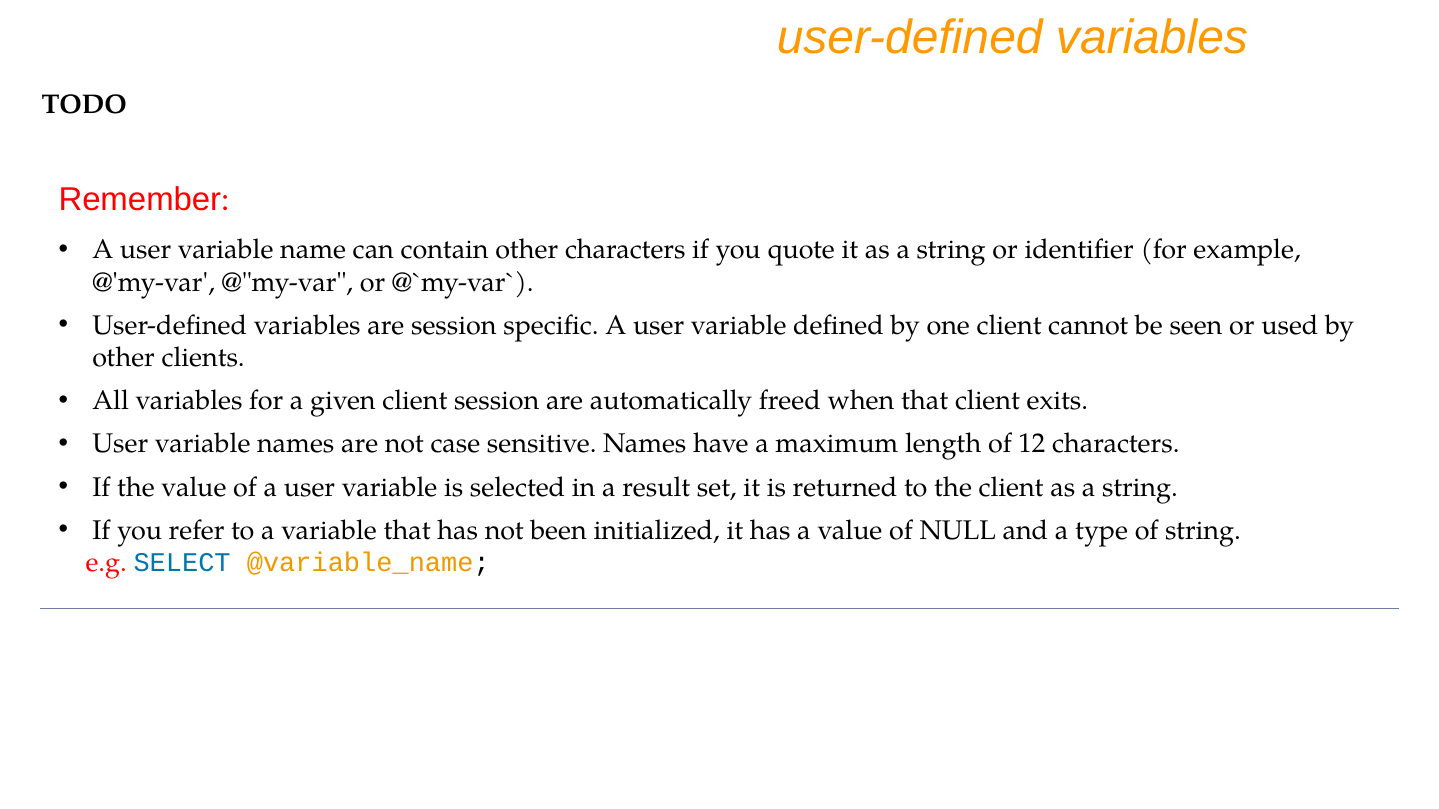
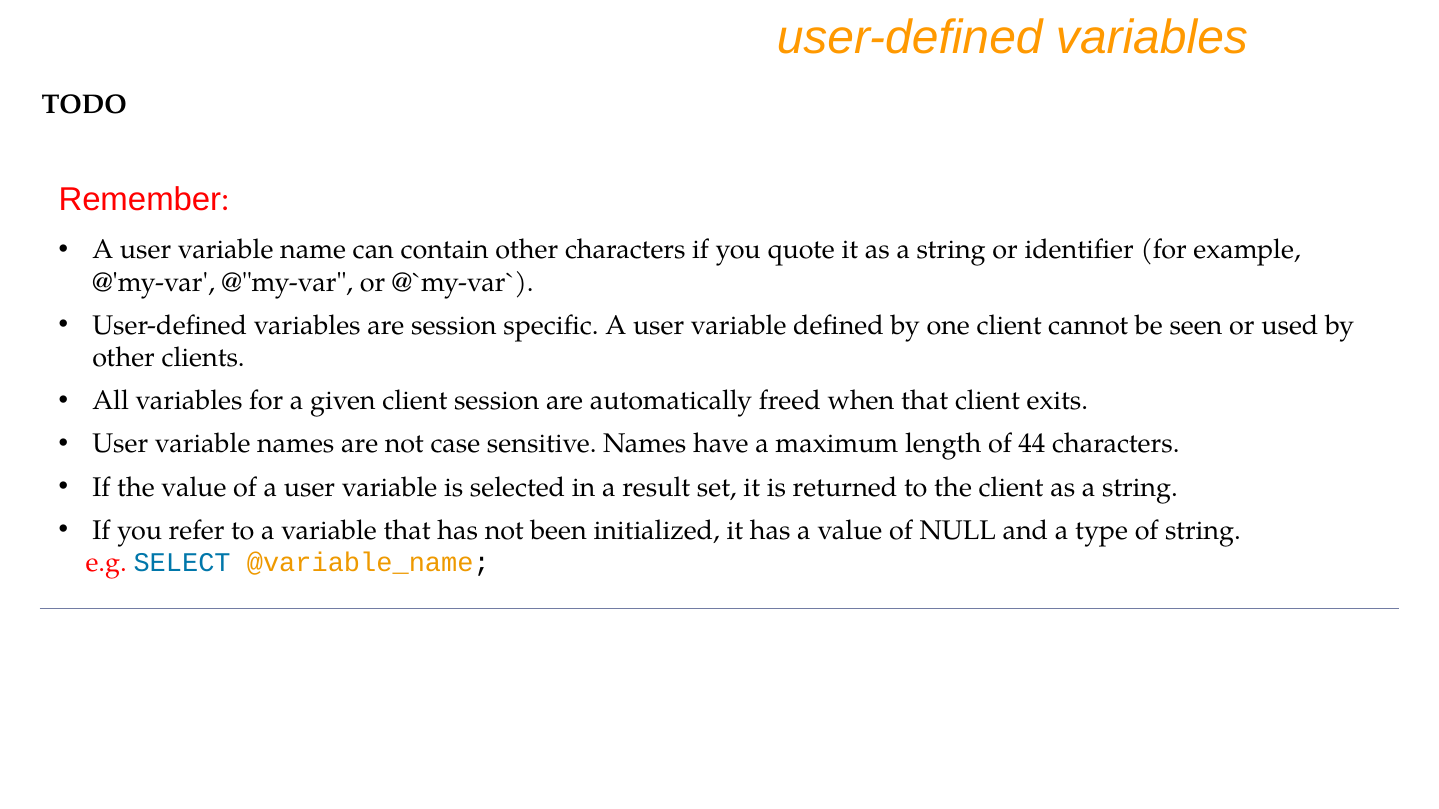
12: 12 -> 44 (1032, 444)
